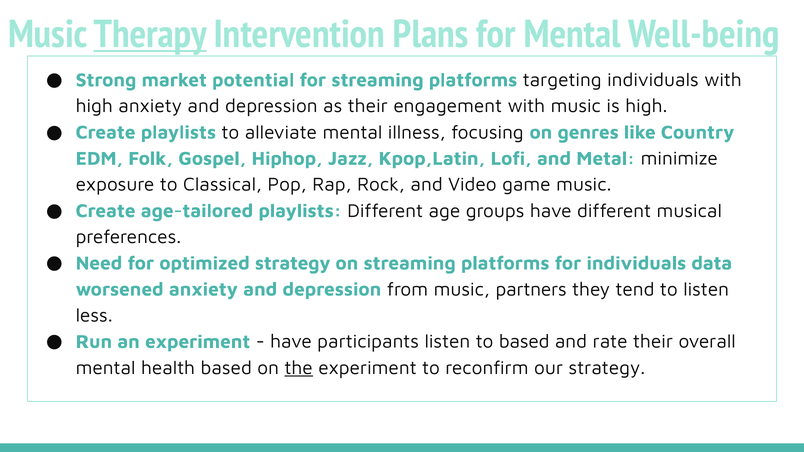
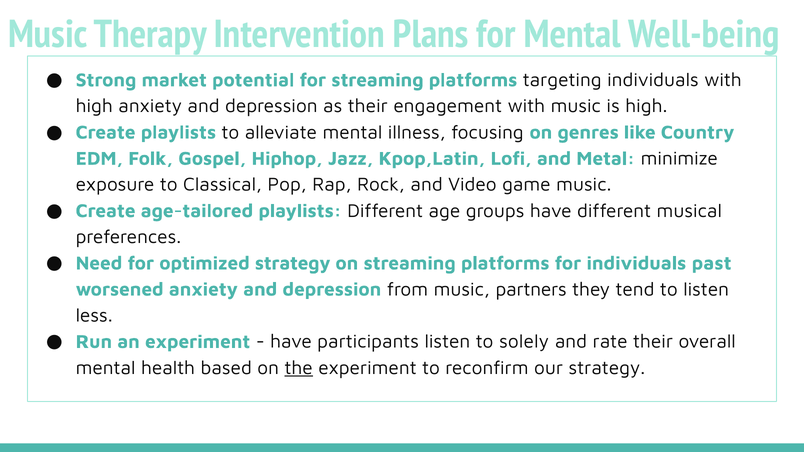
Therapy underline: present -> none (150, 34)
data: data -> past (712, 263)
to based: based -> solely (524, 342)
